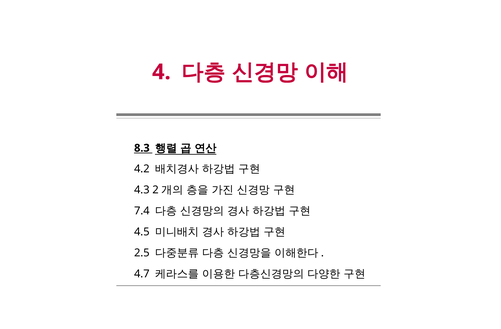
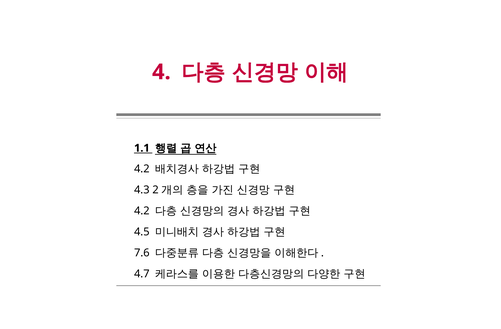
8.3: 8.3 -> 1.1 (142, 148)
7.4: 7.4 -> 4.2 (142, 211)
2.5: 2.5 -> 7.6 (142, 253)
